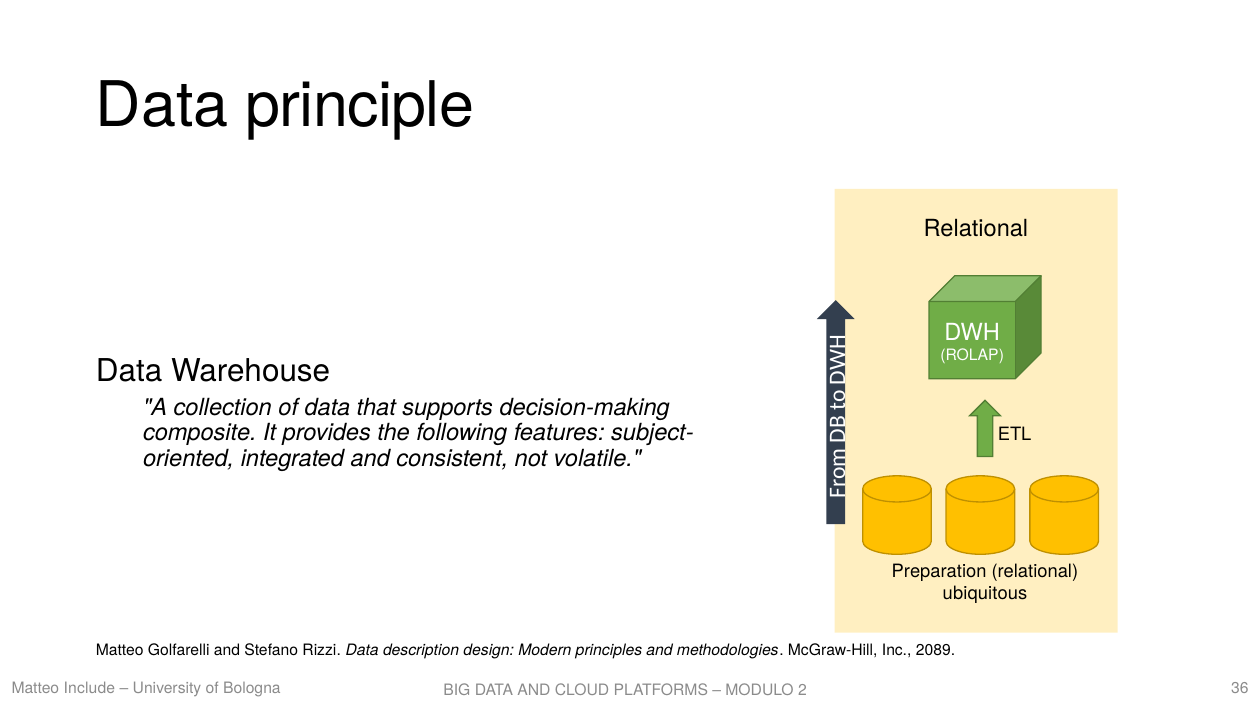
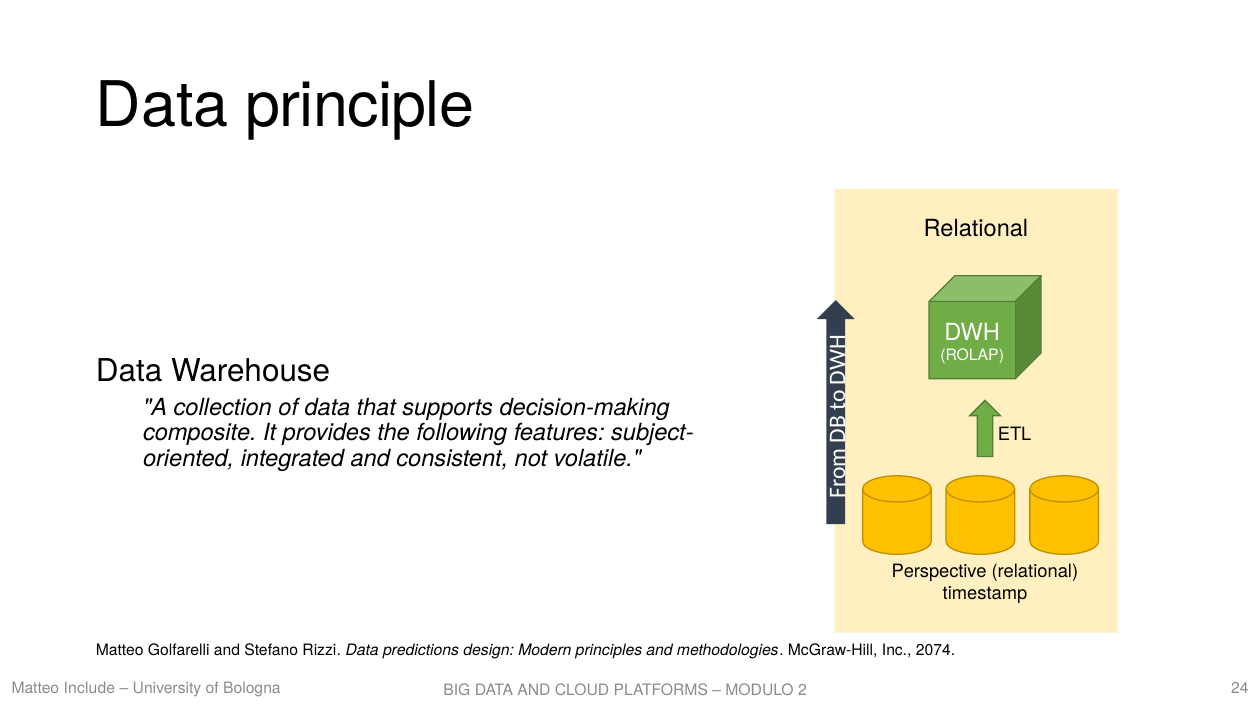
Preparation: Preparation -> Perspective (939, 571)
ubiquitous: ubiquitous -> timestamp (985, 593)
description: description -> predictions (421, 650)
2089: 2089 -> 2074 (936, 650)
36: 36 -> 24 (1240, 688)
